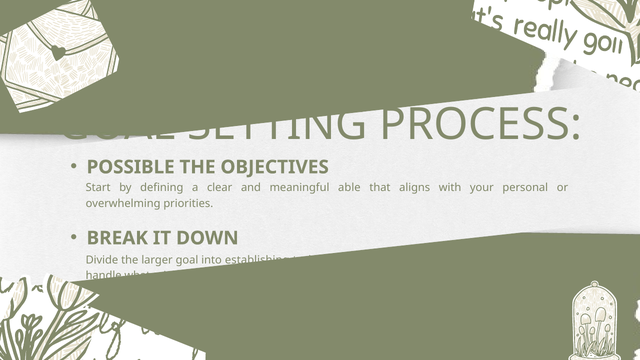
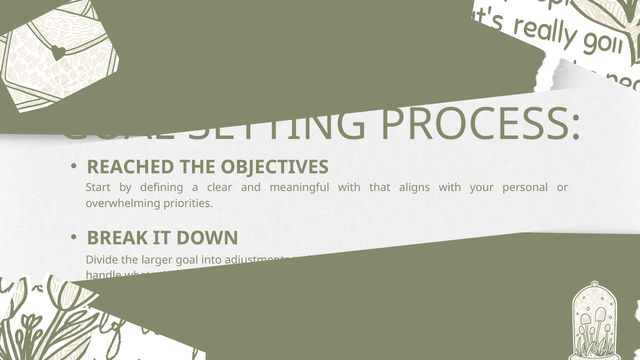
POSSIBLE: POSSIBLE -> REACHED (131, 167)
meaningful able: able -> with (349, 188)
establishing: establishing -> adjustments (257, 260)
